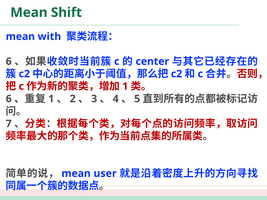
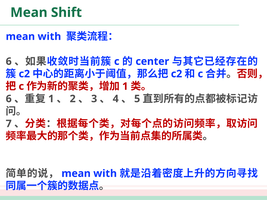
user: user -> with (105, 174)
